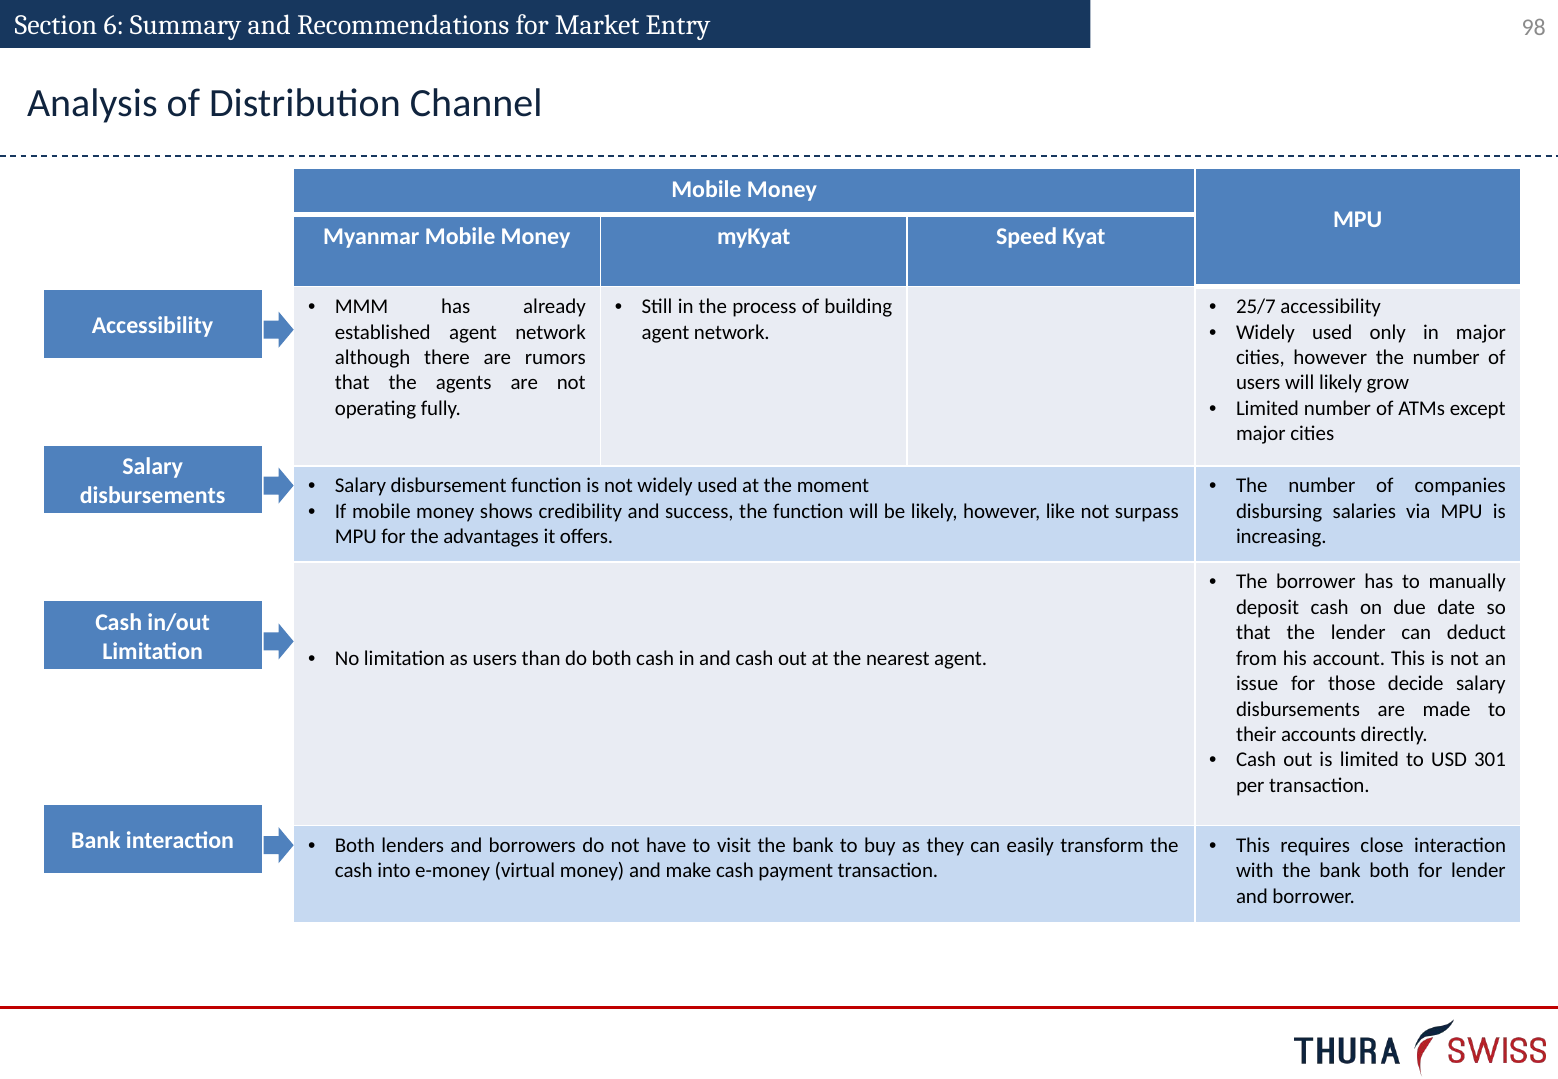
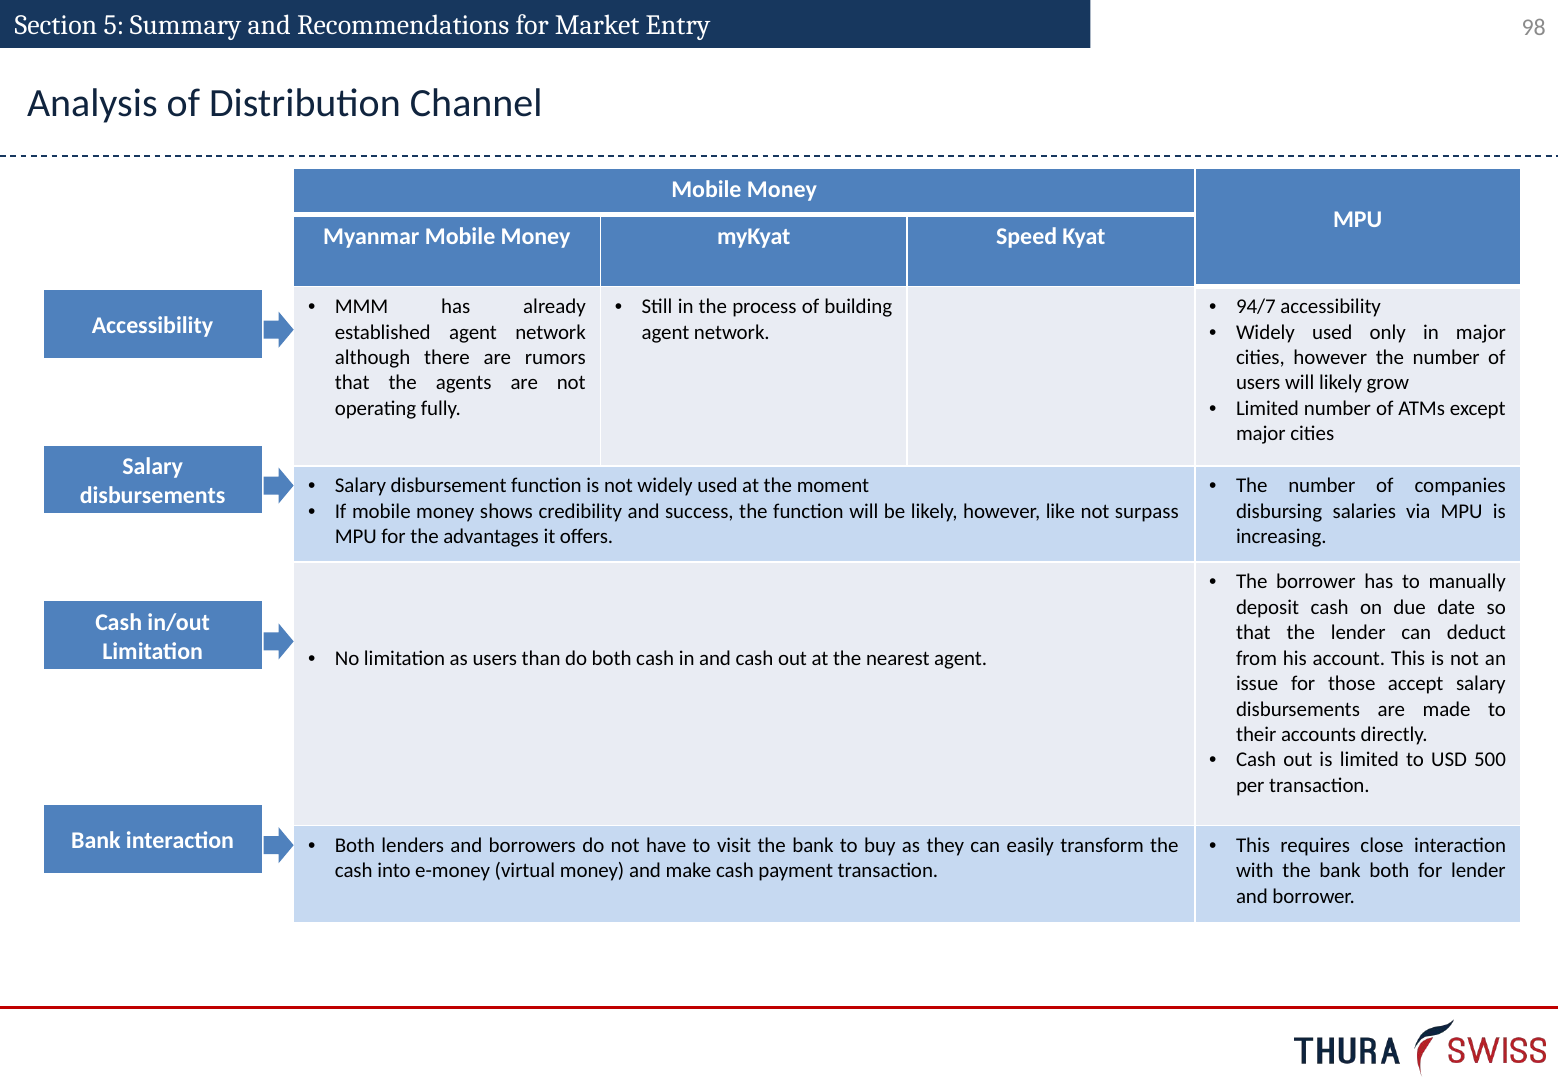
6: 6 -> 5 (114, 25)
25/7: 25/7 -> 94/7 (1256, 307)
decide: decide -> accept (1416, 684)
301: 301 -> 500 (1490, 760)
